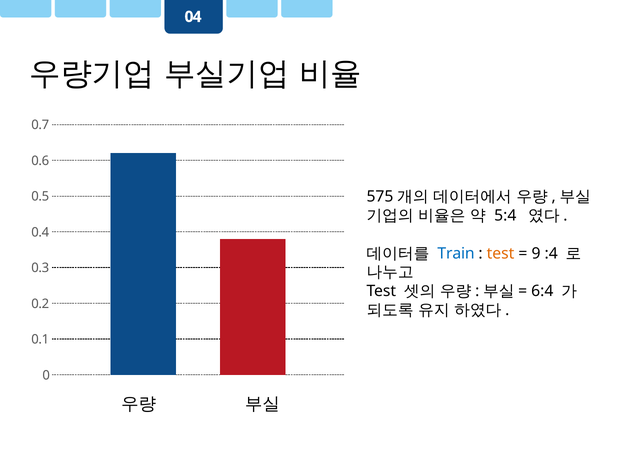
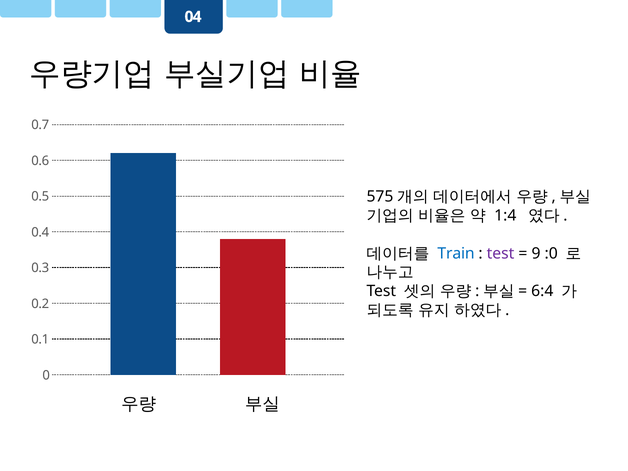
5:4: 5:4 -> 1:4 (505, 216)
test colour: orange -> purple (501, 253)
:4: :4 -> :0 (551, 253)
